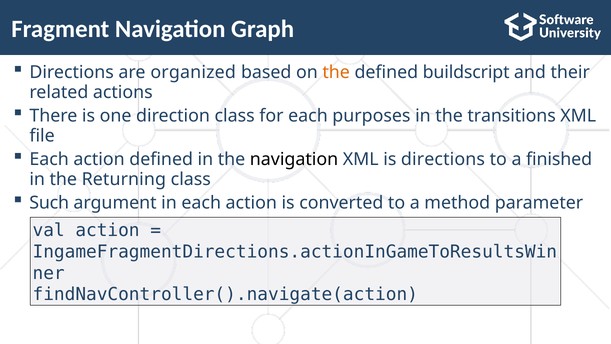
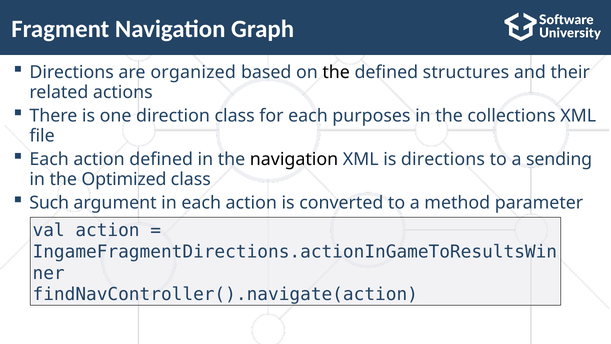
the colour: orange -> black (336, 72)
buildscript: buildscript -> structures (466, 72)
transitions: transitions -> collections (512, 116)
finished: finished -> sending (559, 159)
Returning: Returning -> Optimized (124, 179)
